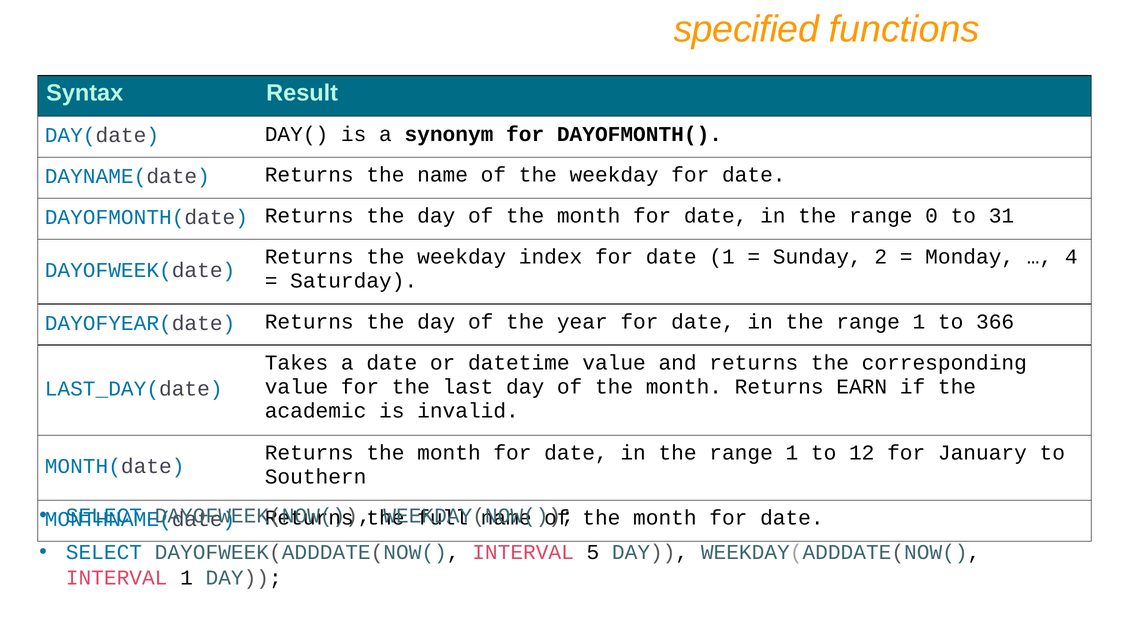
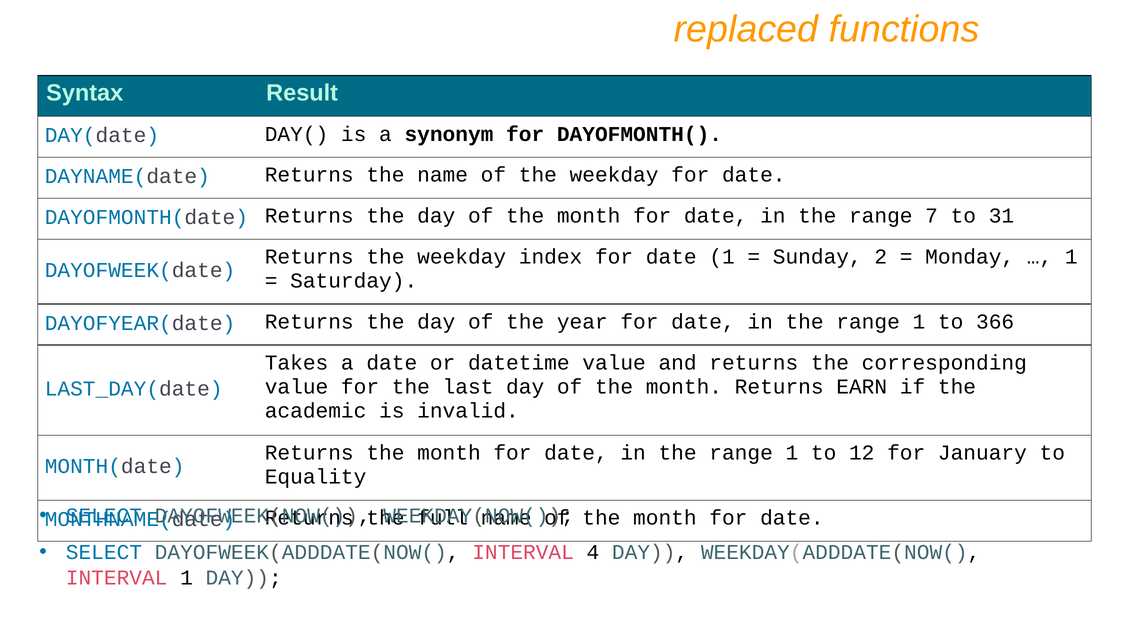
specified: specified -> replaced (746, 29)
0: 0 -> 7 (932, 216)
4: 4 -> 1 (1071, 257)
Southern: Southern -> Equality (316, 477)
5: 5 -> 4 (593, 553)
